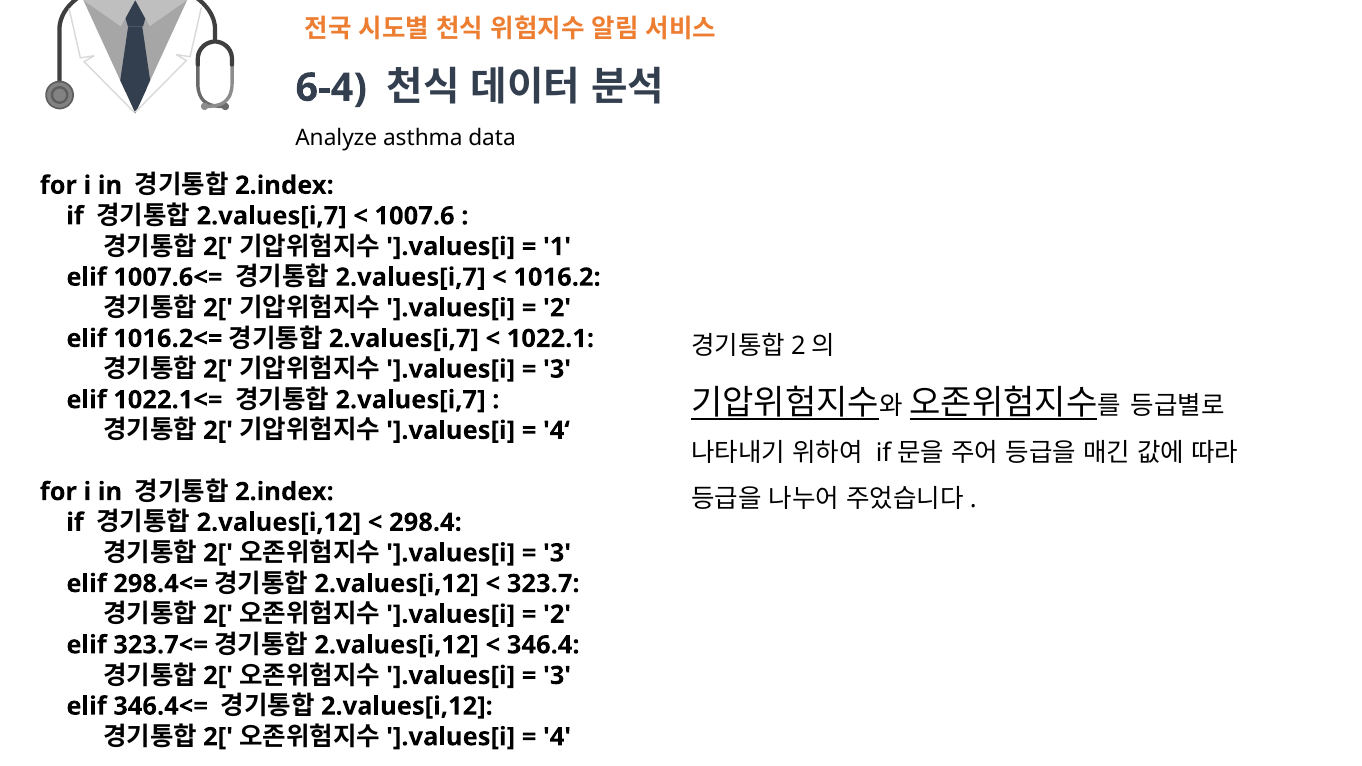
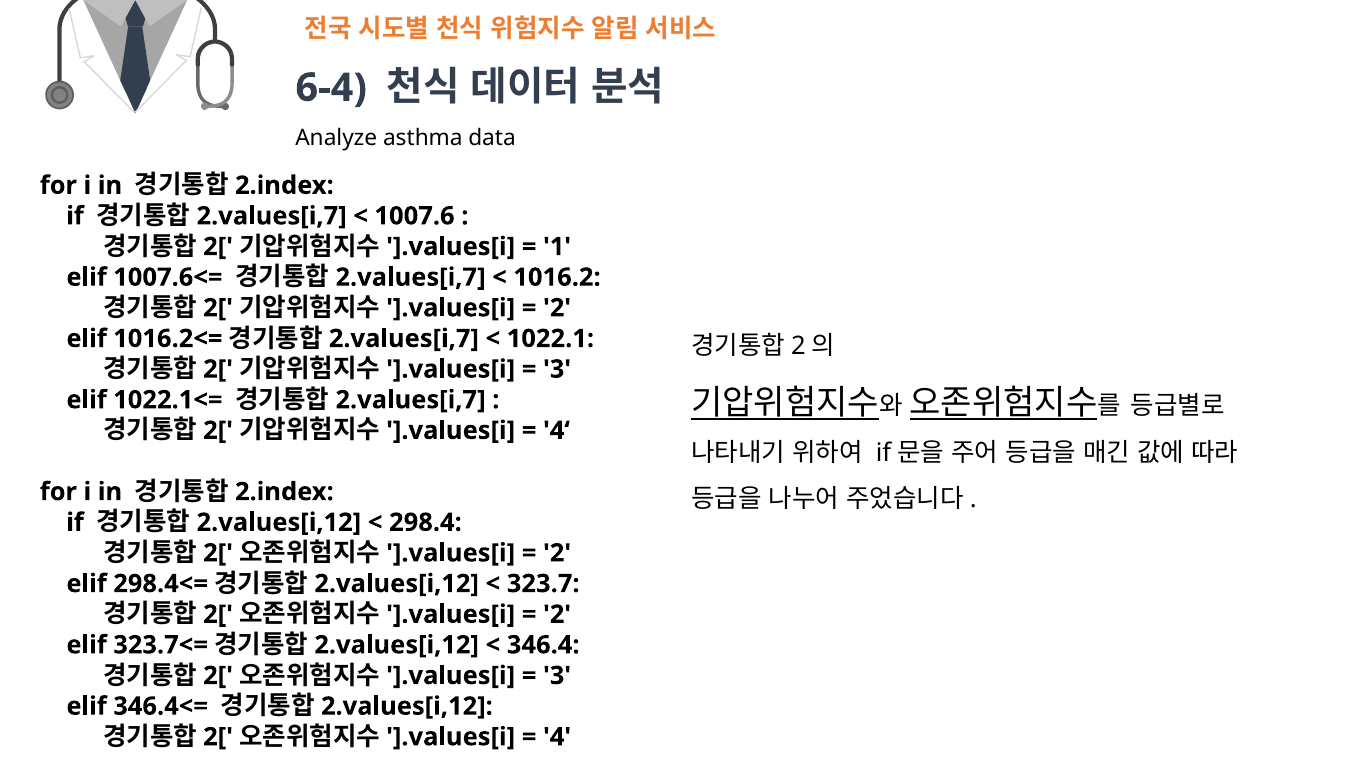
3: 3 -> 2 (557, 553)
